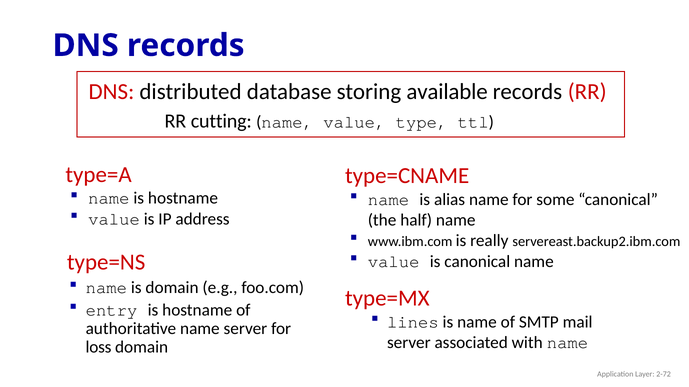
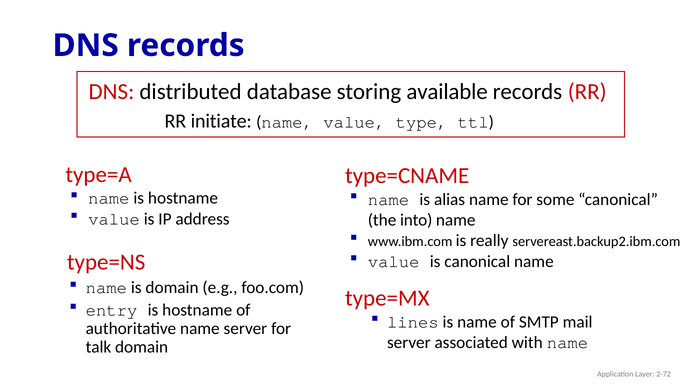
cutting: cutting -> initiate (221, 121)
half: half -> into (416, 220)
loss: loss -> talk (98, 347)
